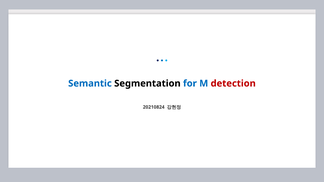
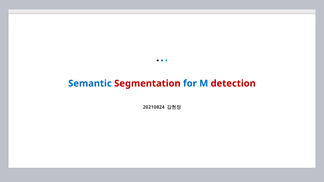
Segmentation colour: black -> red (147, 84)
